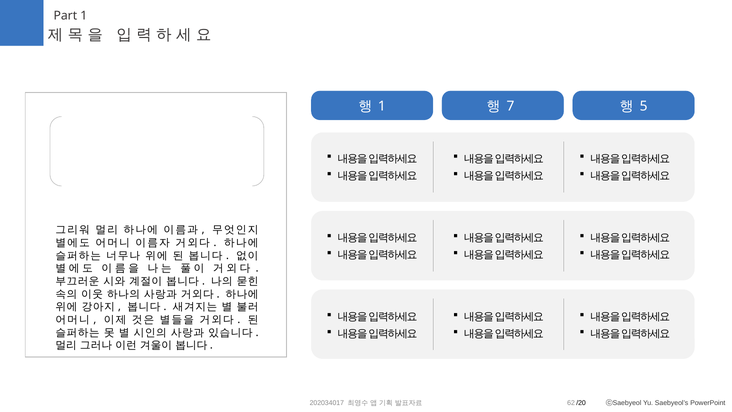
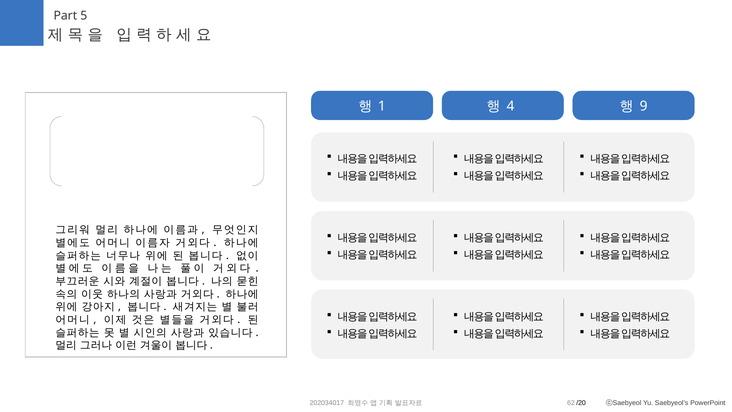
Part 1: 1 -> 5 (84, 16)
7: 7 -> 4 (510, 106)
5: 5 -> 9 (644, 106)
